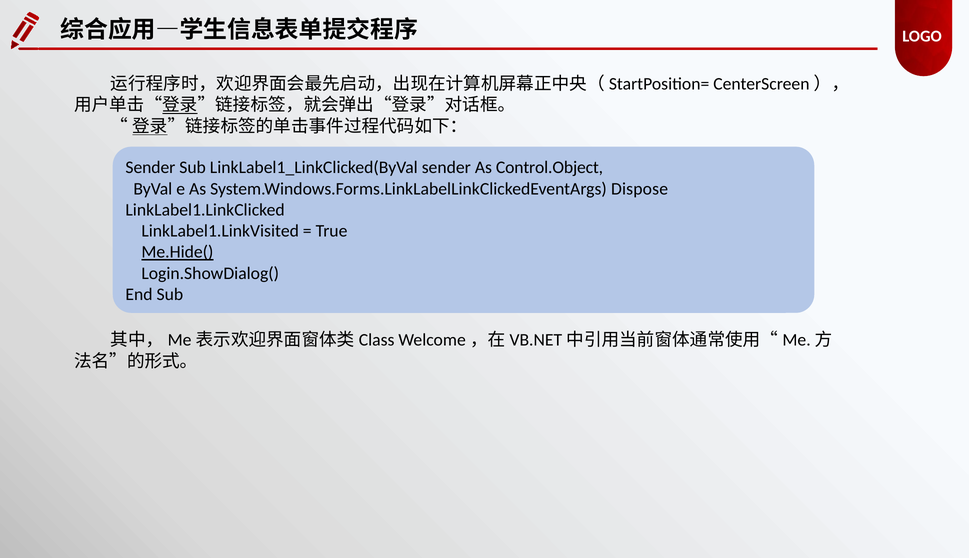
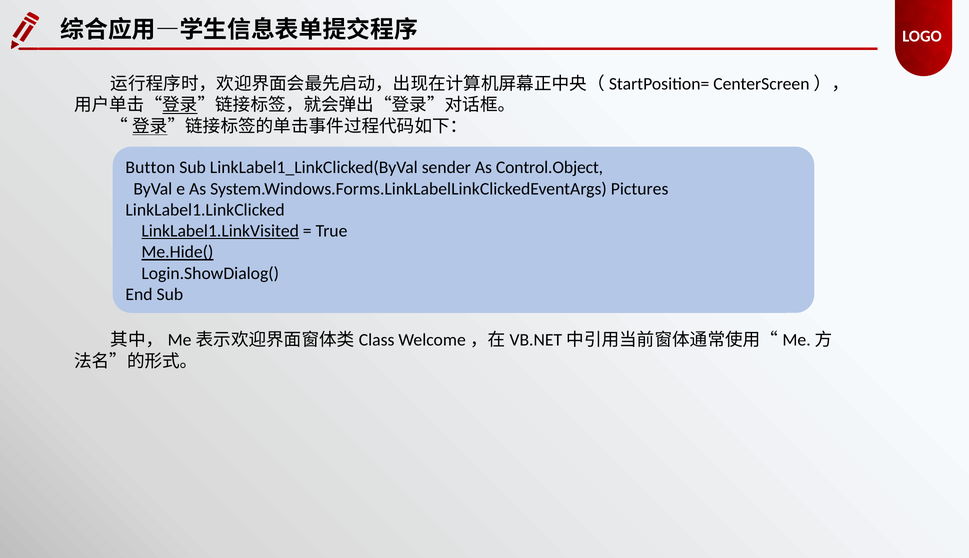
Sender: Sender -> Button (150, 168)
Dispose: Dispose -> Pictures (640, 189)
LinkLabel1.LinkVisited underline: none -> present (220, 231)
